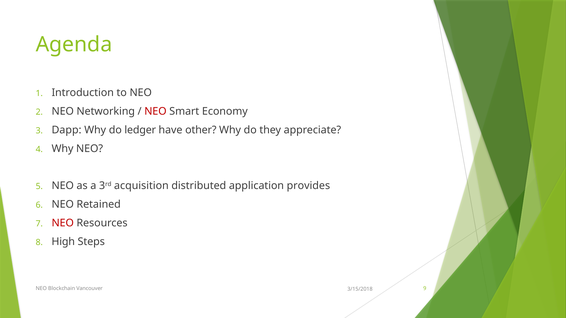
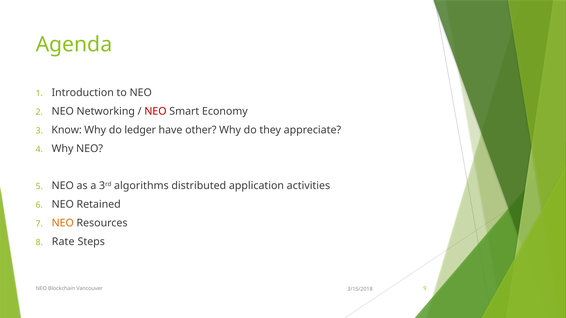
Dapp: Dapp -> Know (67, 130)
acquisition: acquisition -> algorithms (141, 186)
provides: provides -> activities (308, 186)
NEO colour: red -> orange (63, 223)
High: High -> Rate (63, 242)
